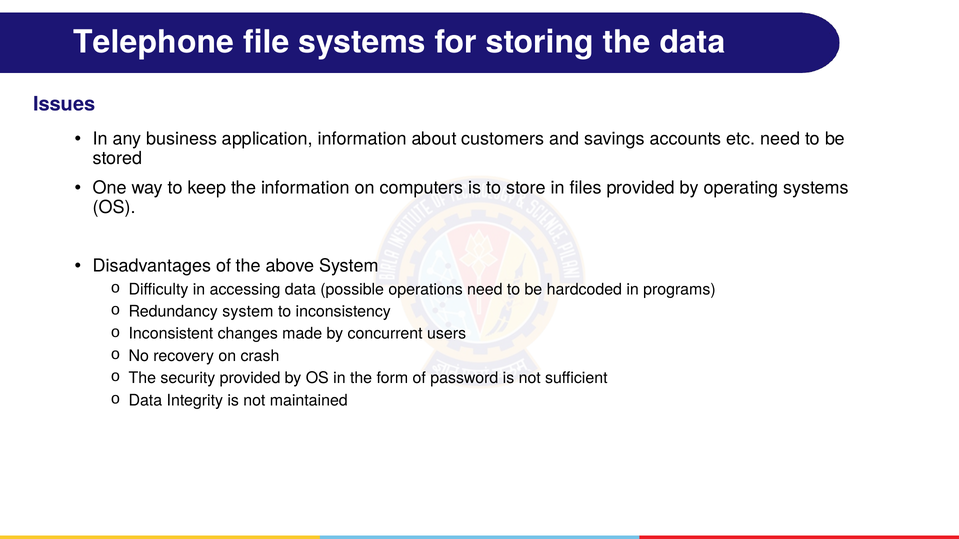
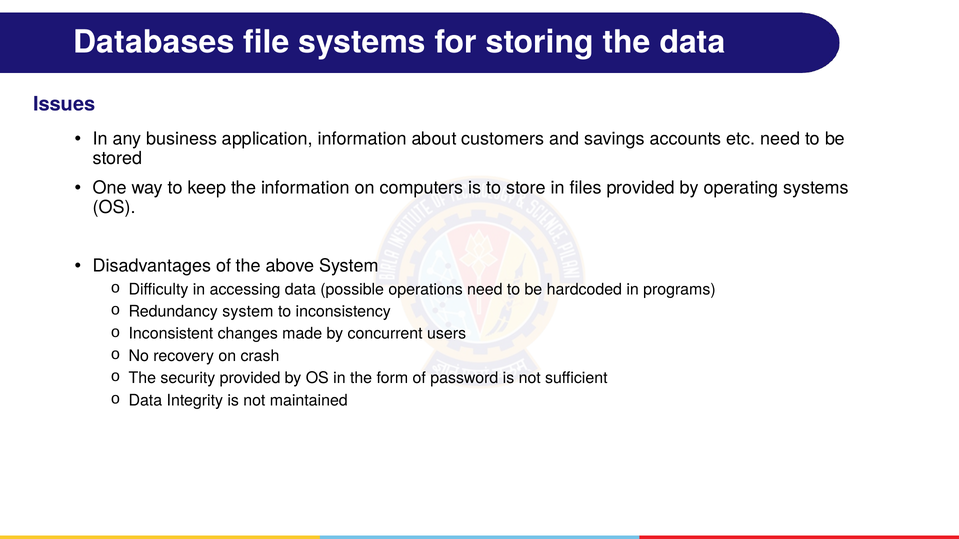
Telephone: Telephone -> Databases (154, 42)
